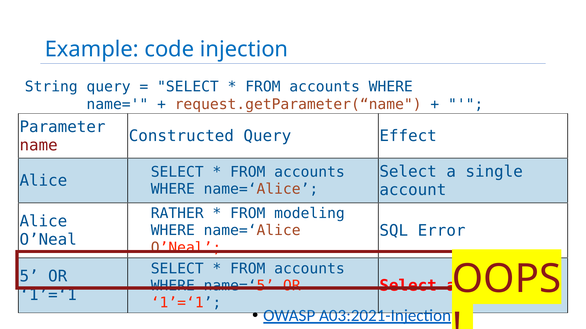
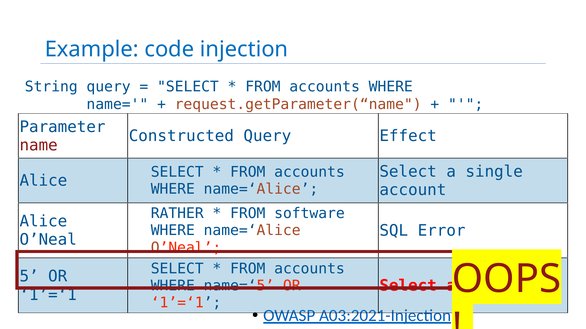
modeling: modeling -> software (309, 214)
